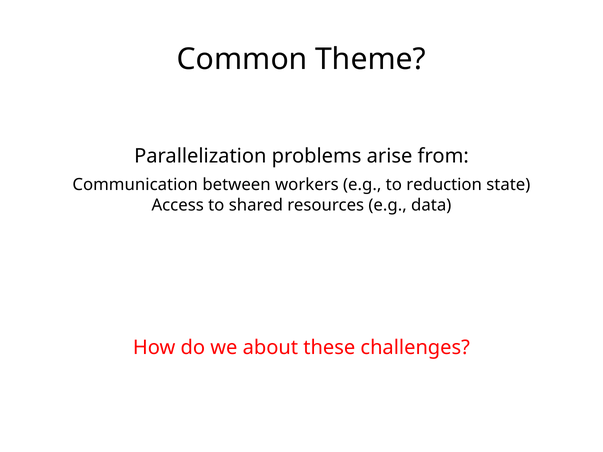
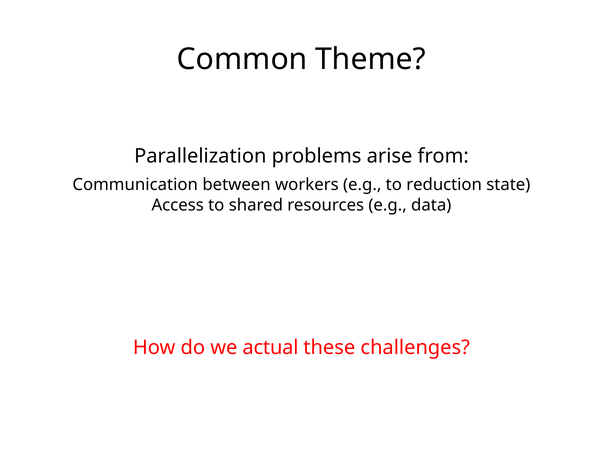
about: about -> actual (270, 348)
